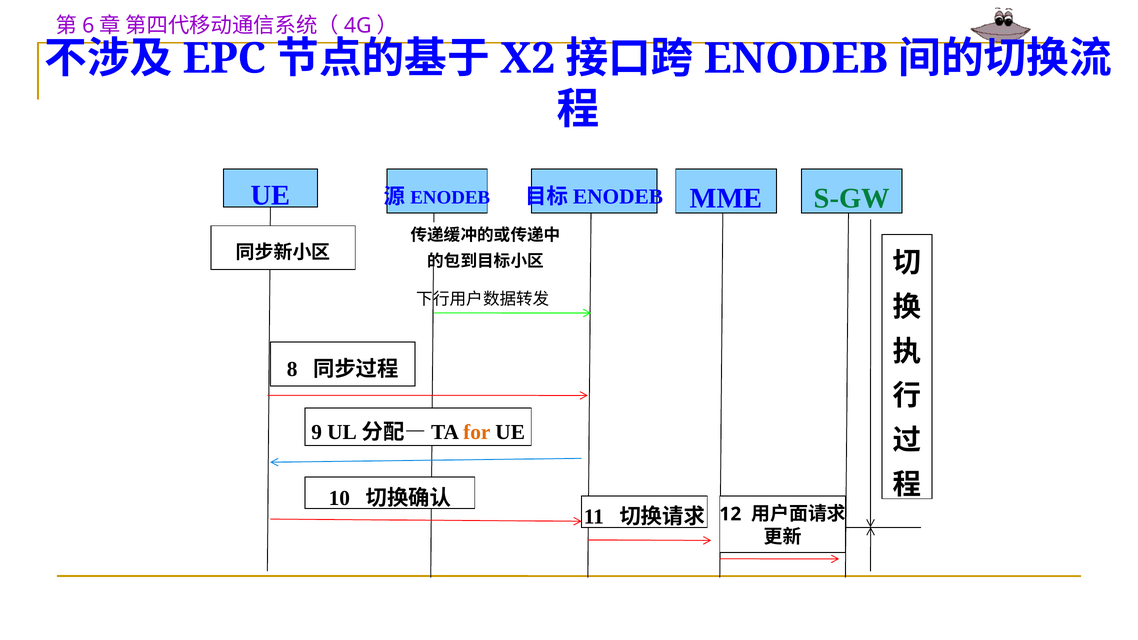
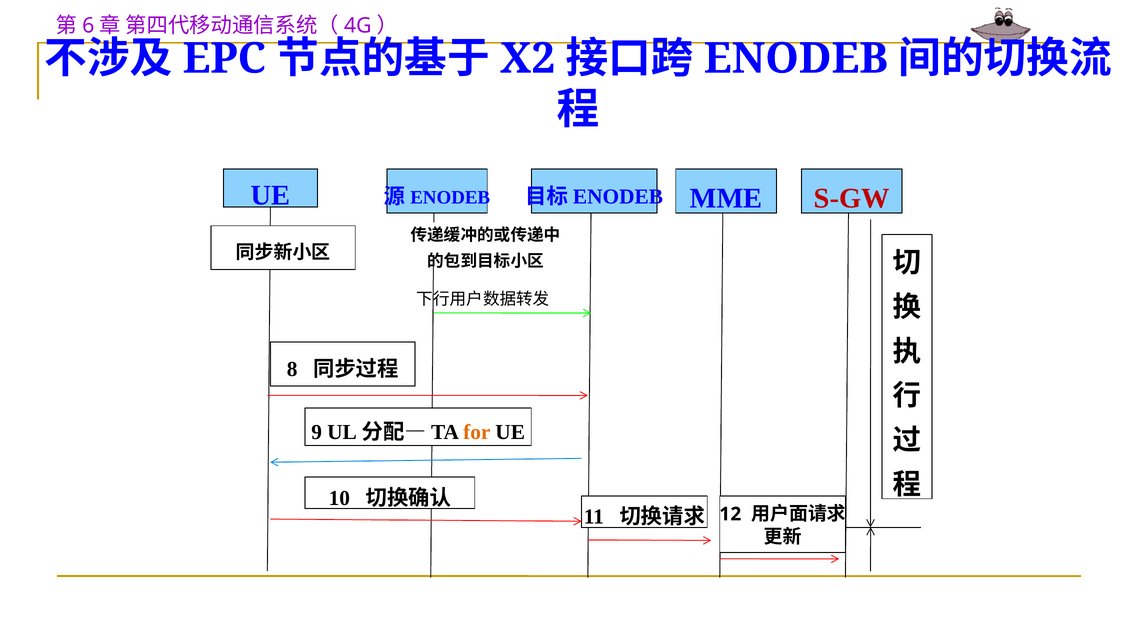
S-GW colour: green -> red (852, 198)
